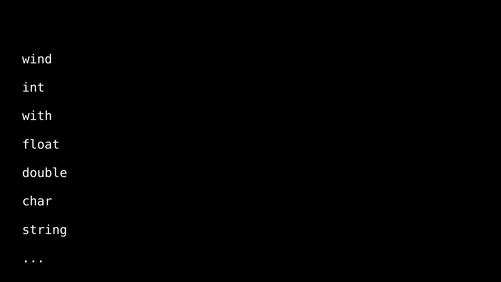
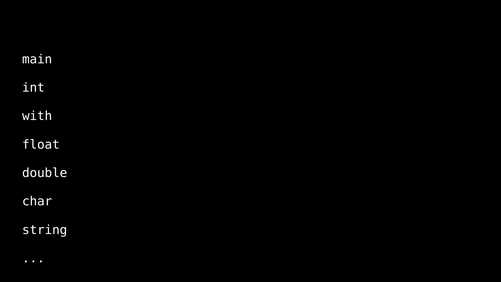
wind: wind -> main (37, 59)
